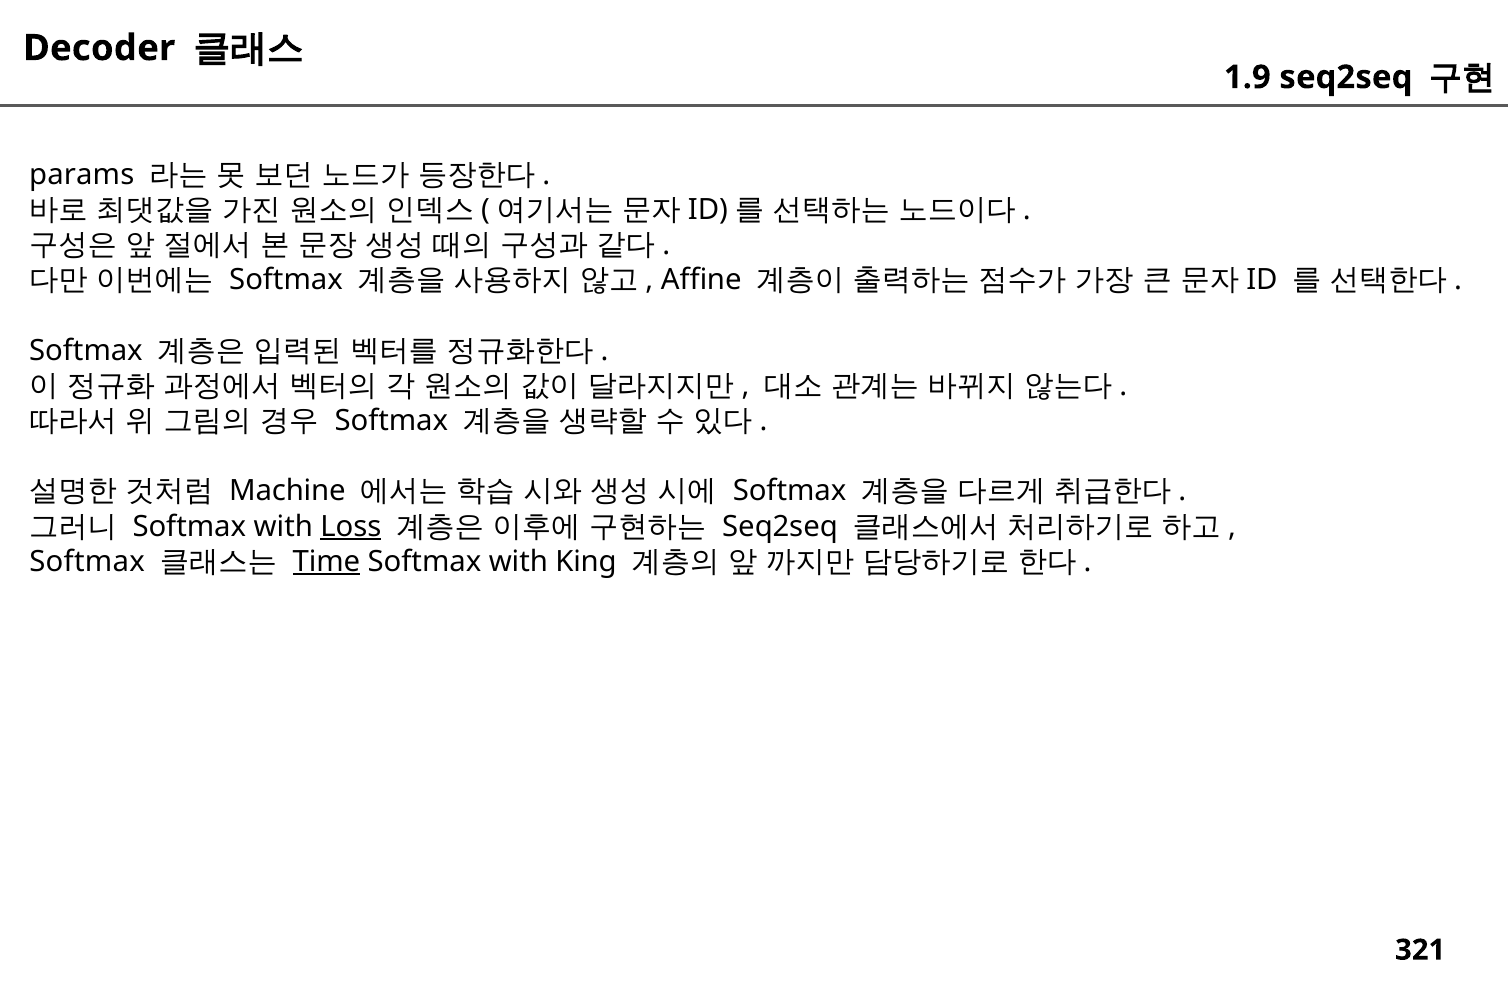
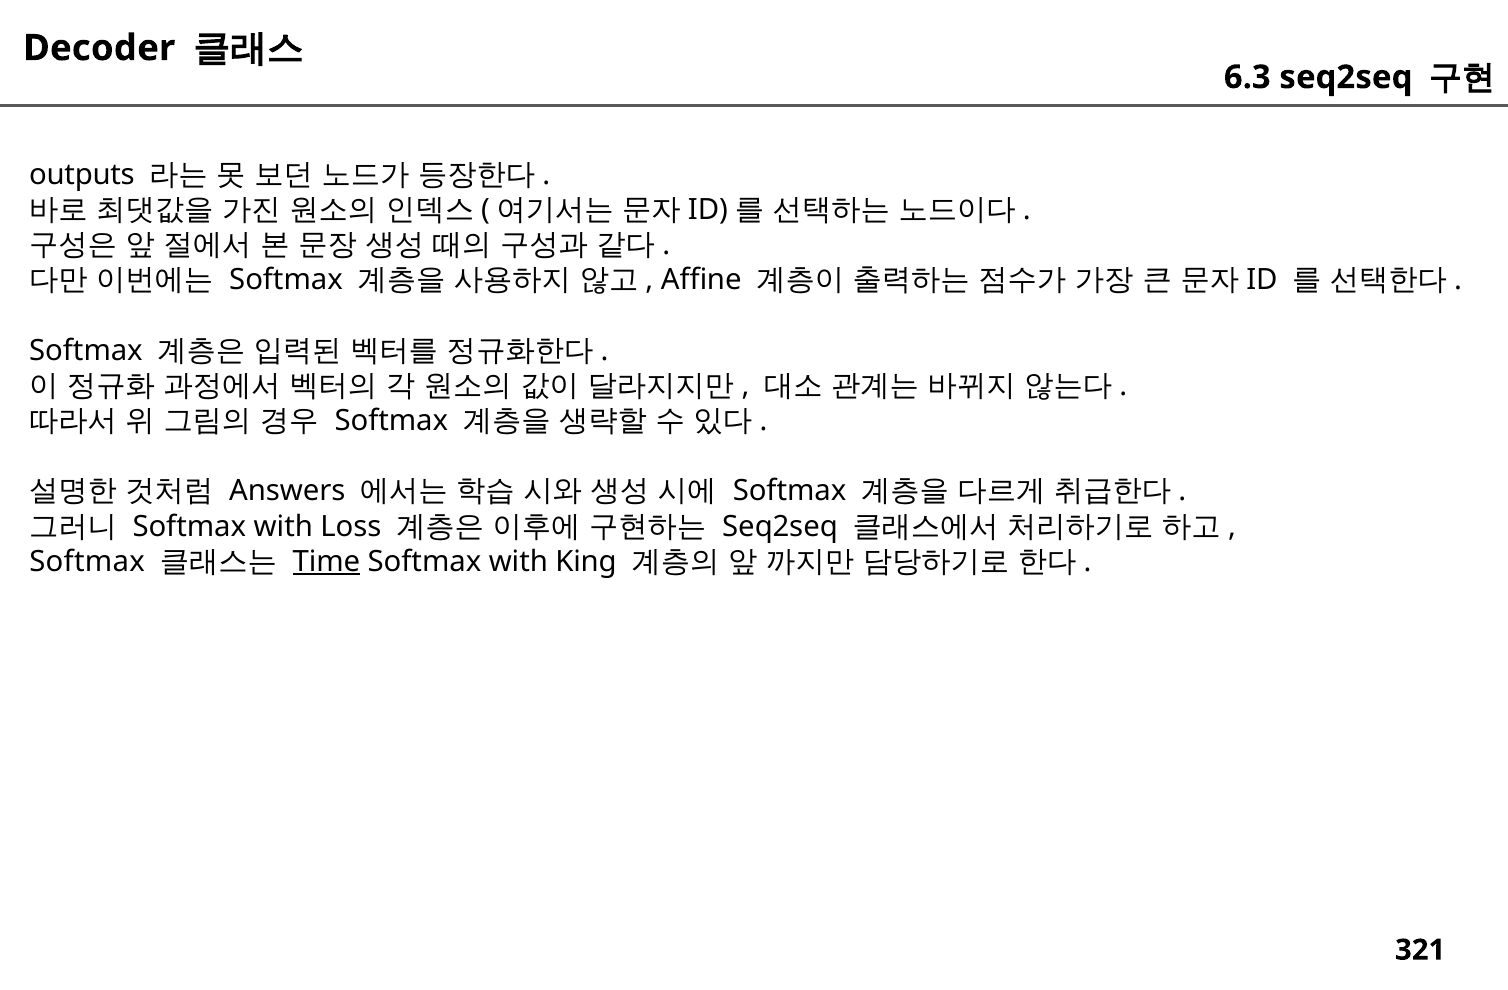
1.9: 1.9 -> 6.3 (1247, 77)
params: params -> outputs (82, 175)
Machine: Machine -> Answers (287, 491)
Loss underline: present -> none (351, 527)
